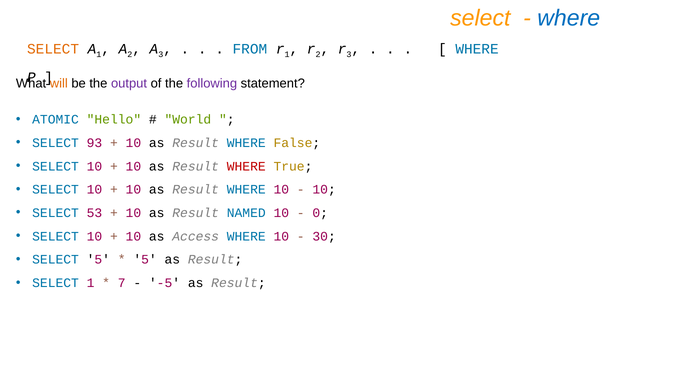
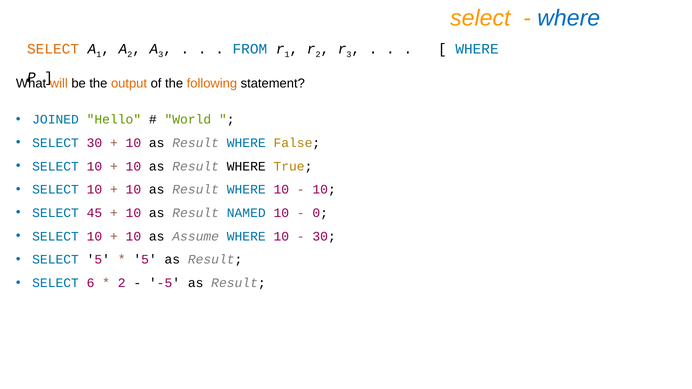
output colour: purple -> orange (129, 83)
following colour: purple -> orange (212, 83)
ATOMIC: ATOMIC -> JOINED (56, 120)
SELECT 93: 93 -> 30 (94, 143)
WHERE colour: red -> black (246, 166)
53: 53 -> 45 (94, 213)
Access: Access -> Assume (196, 236)
SELECT 1: 1 -> 6 (91, 283)
7: 7 -> 2 (122, 283)
